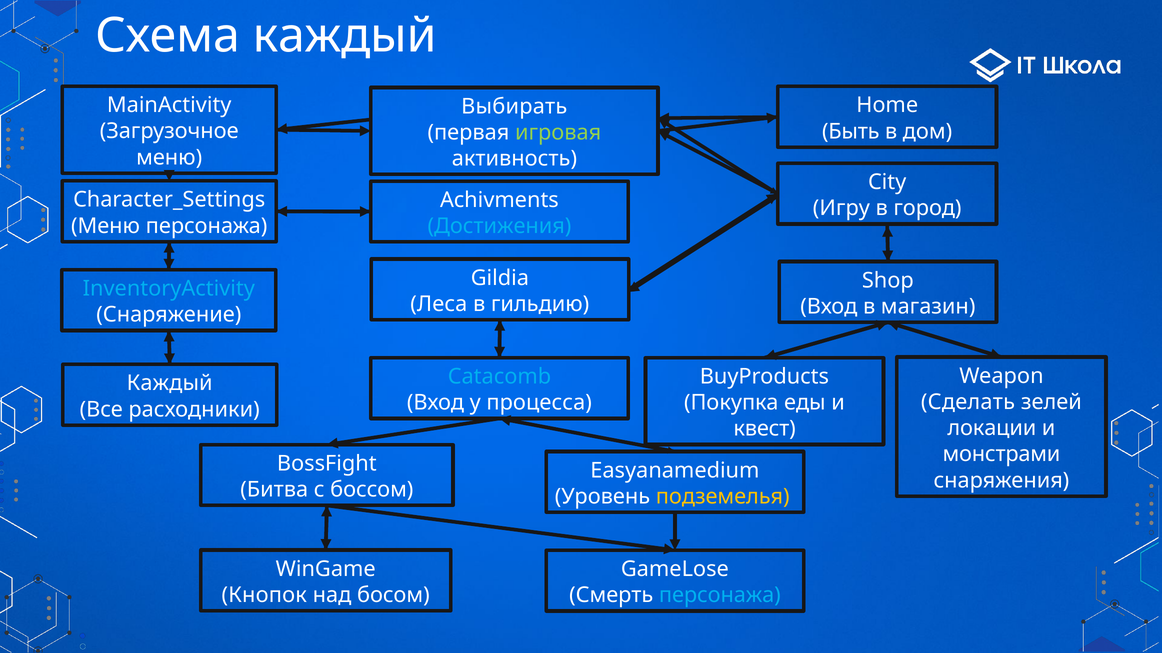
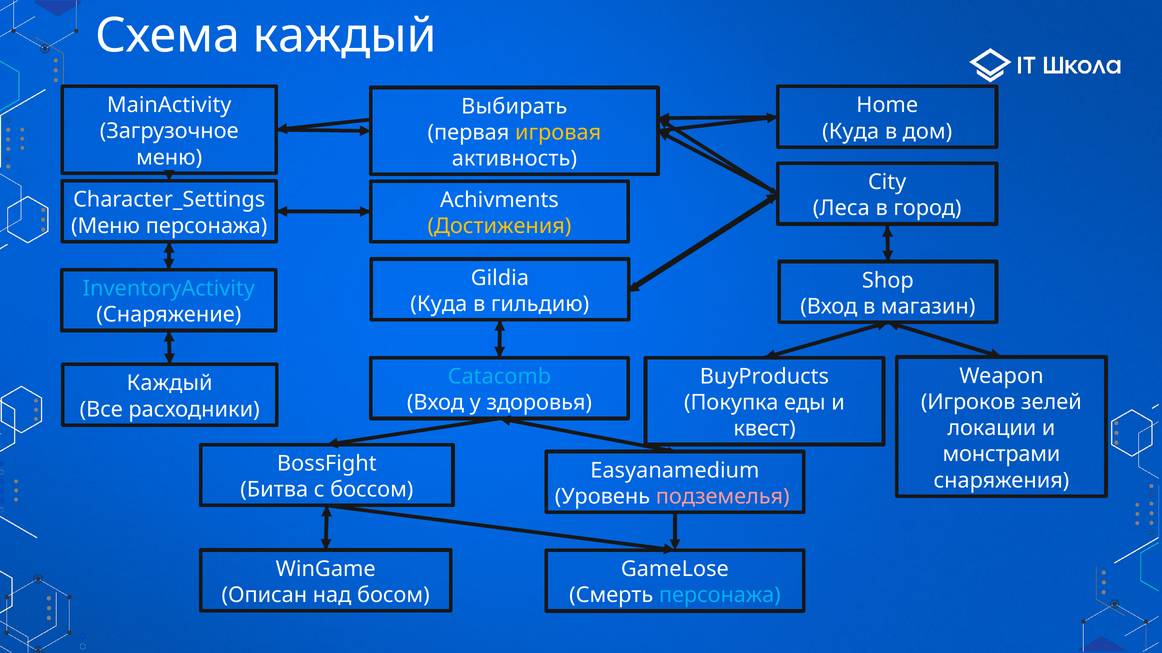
Быть: Быть -> Куда (851, 132)
игровая colour: light green -> yellow (558, 133)
Игру: Игру -> Леса (841, 208)
Достижения colour: light blue -> yellow (499, 226)
Леса: Леса -> Куда (439, 304)
Сделать: Сделать -> Игроков (968, 402)
процесса: процесса -> здоровья (539, 403)
подземелья colour: yellow -> pink (723, 497)
Кнопок: Кнопок -> Описан (264, 596)
